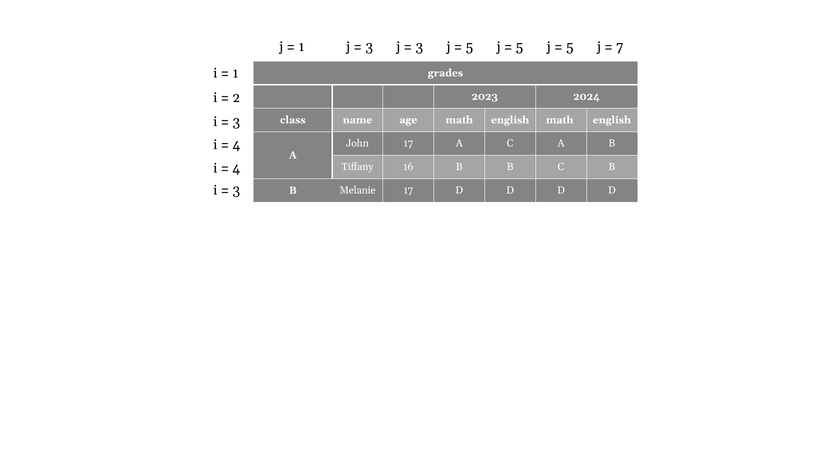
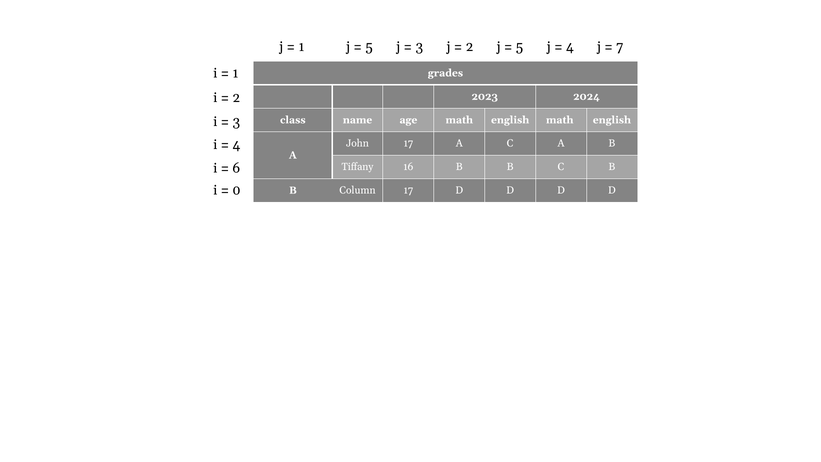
3: 3 -> 5 (369, 47)
5: 5 -> 2 (470, 47)
5: 5 -> 4 (570, 47)
4: 4 -> 6 (236, 168)
3: 3 -> 0 (237, 190)
Melanie: Melanie -> Column (357, 190)
